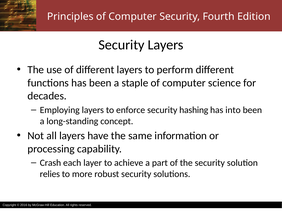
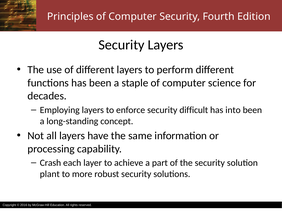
hashing: hashing -> difficult (194, 110)
relies: relies -> plant (50, 174)
